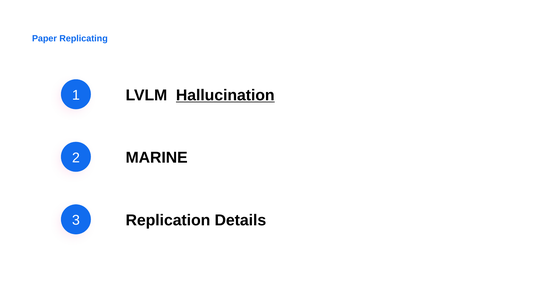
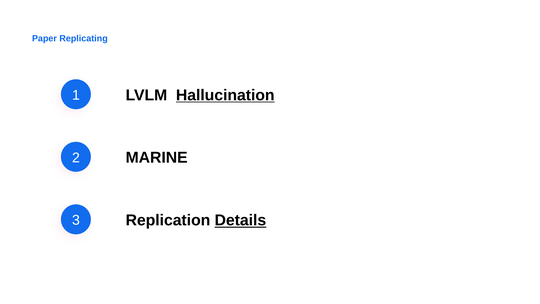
Details underline: none -> present (240, 220)
